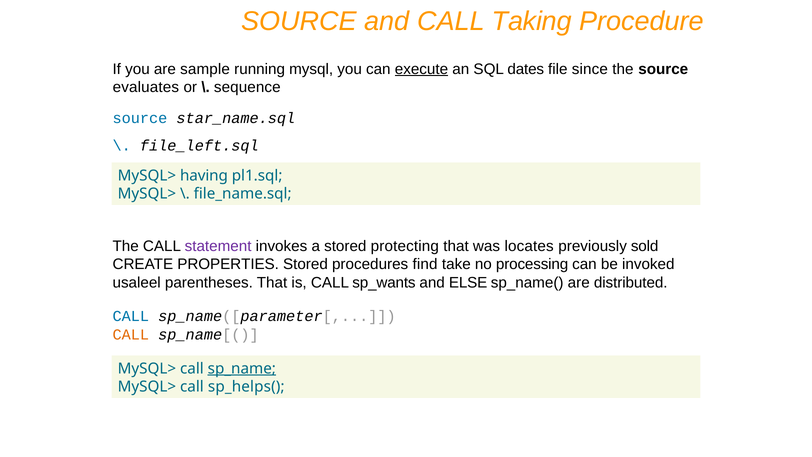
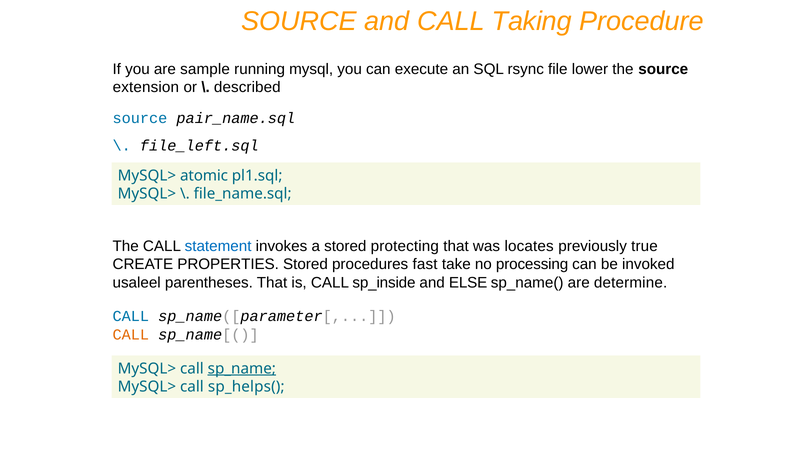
execute underline: present -> none (421, 69)
dates: dates -> rsync (526, 69)
since: since -> lower (590, 69)
evaluates: evaluates -> extension (146, 87)
sequence: sequence -> described (247, 87)
star_name.sql: star_name.sql -> pair_name.sql (236, 118)
having: having -> atomic (204, 176)
statement colour: purple -> blue (218, 246)
sold: sold -> true (644, 246)
find: find -> fast (425, 264)
sp_wants: sp_wants -> sp_inside (384, 283)
distributed: distributed -> determine (631, 283)
